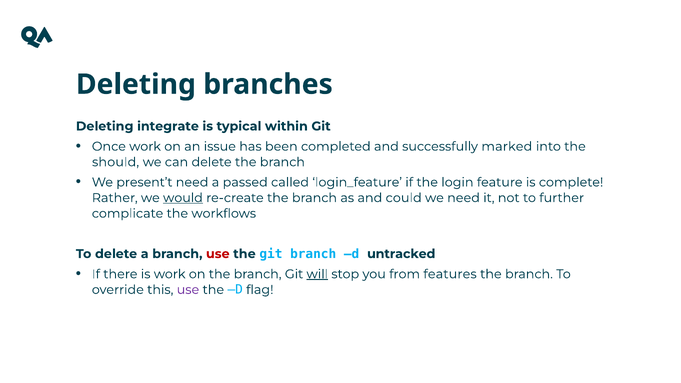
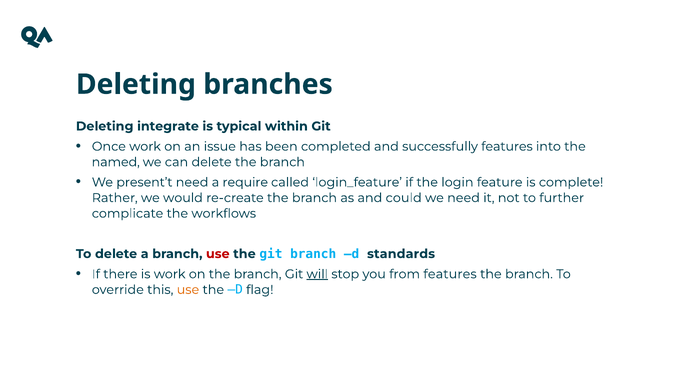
successfully marked: marked -> features (507, 146)
should: should -> named (116, 162)
passed: passed -> require (245, 182)
would underline: present -> none (183, 198)
untracked: untracked -> standards (401, 254)
use colour: purple -> orange (188, 290)
